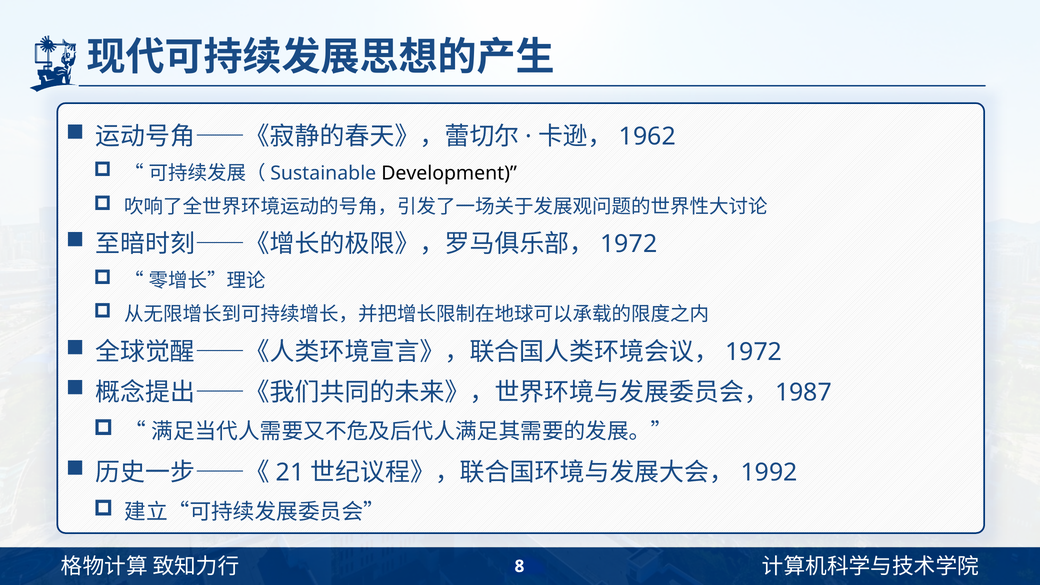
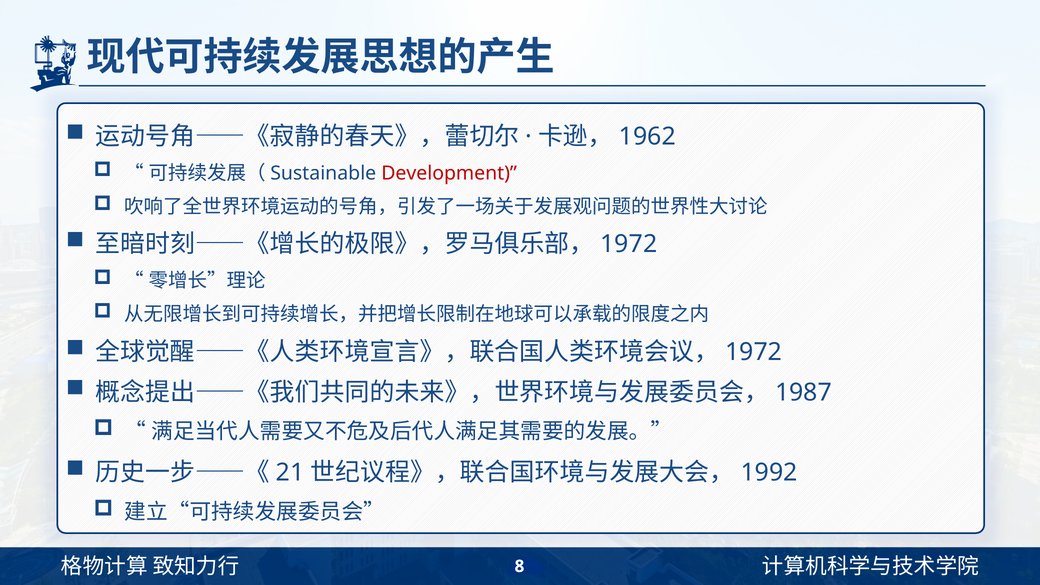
Development colour: black -> red (449, 173)
